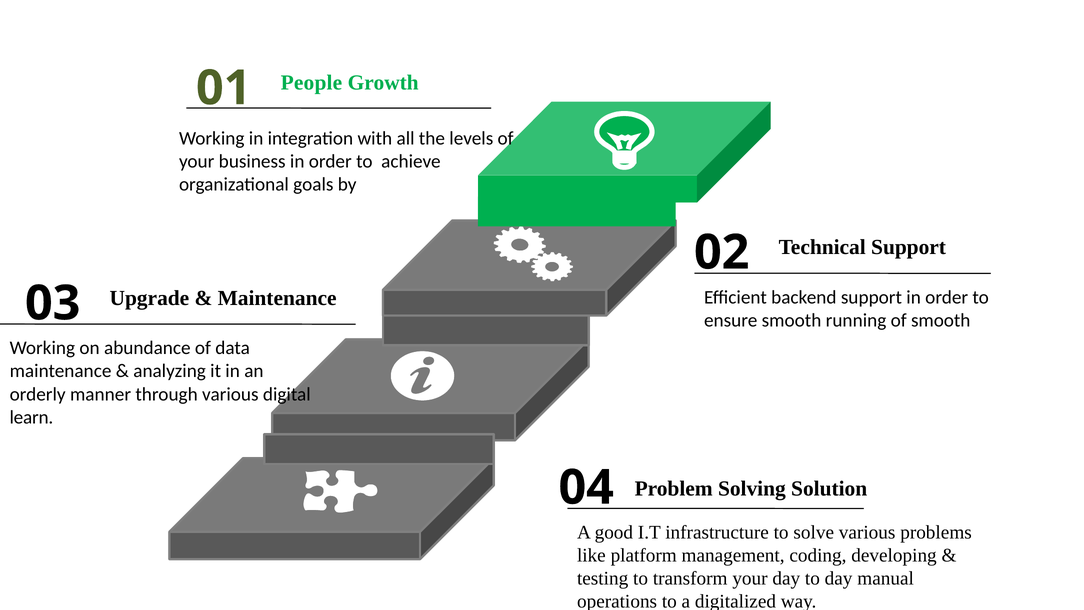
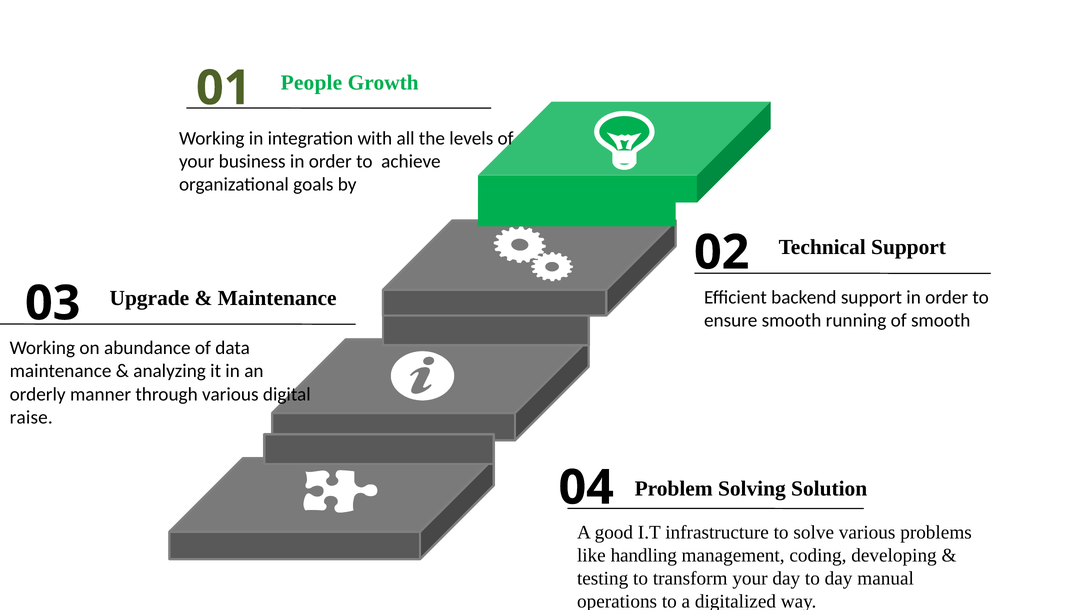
learn: learn -> raise (31, 417)
platform: platform -> handling (644, 555)
